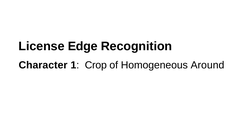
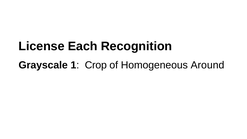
Edge: Edge -> Each (83, 46)
Character: Character -> Grayscale (43, 65)
